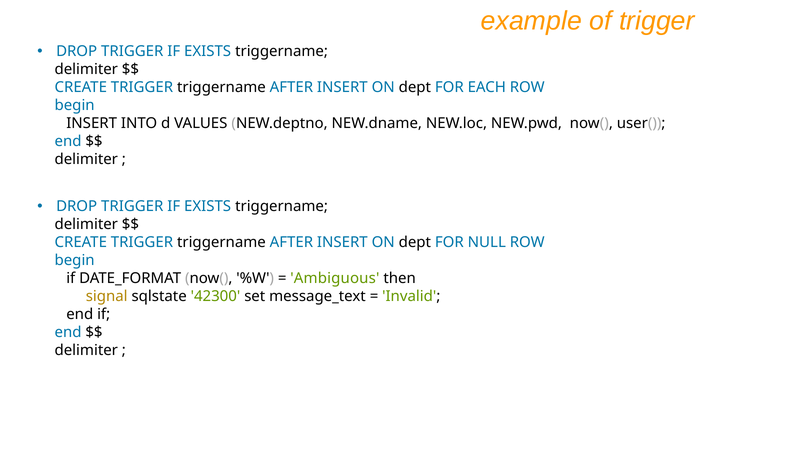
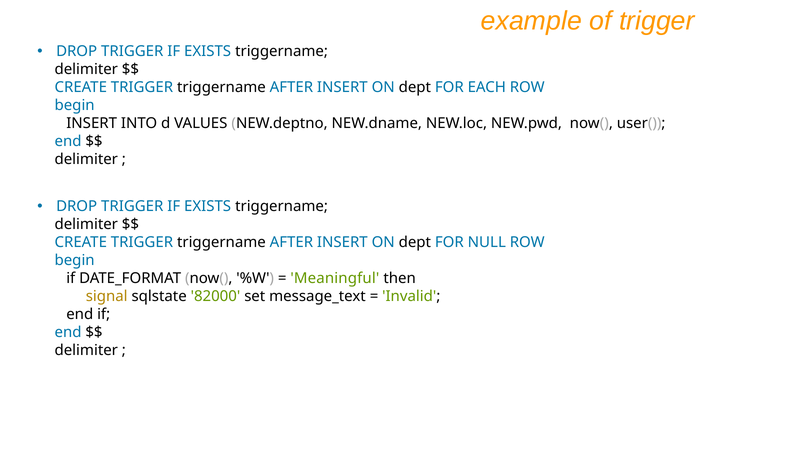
Ambiguous: Ambiguous -> Meaningful (335, 279)
42300: 42300 -> 82000 (215, 297)
